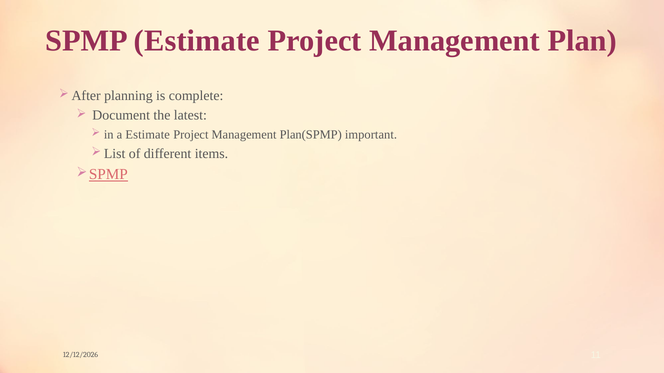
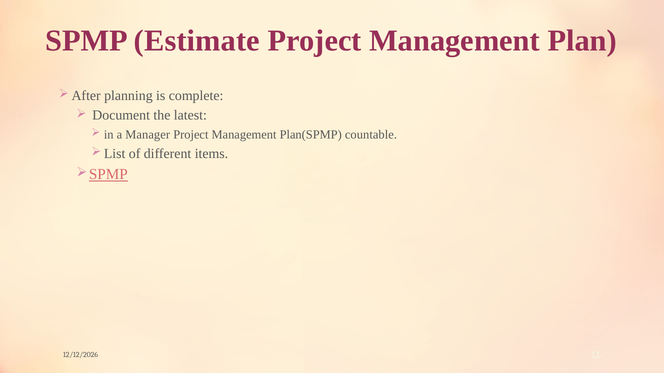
a Estimate: Estimate -> Manager (148, 135)
important: important -> countable (371, 135)
